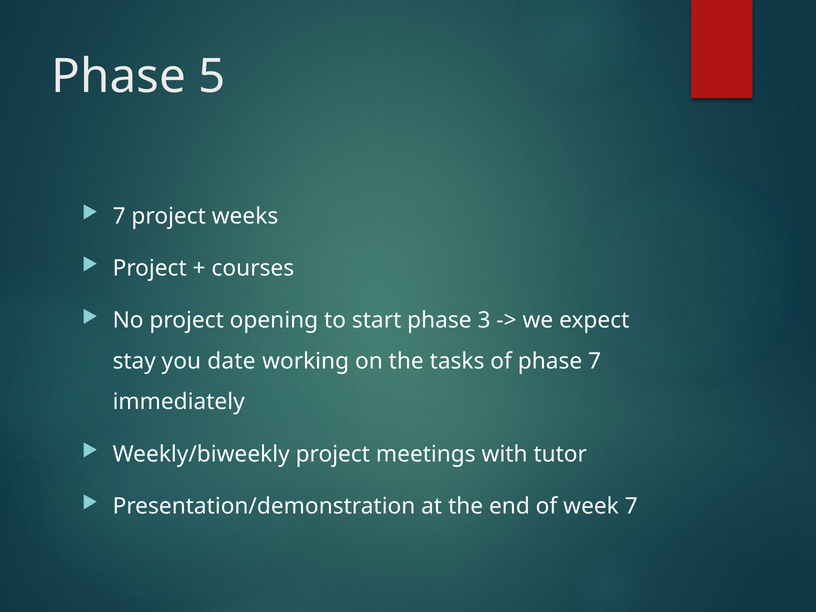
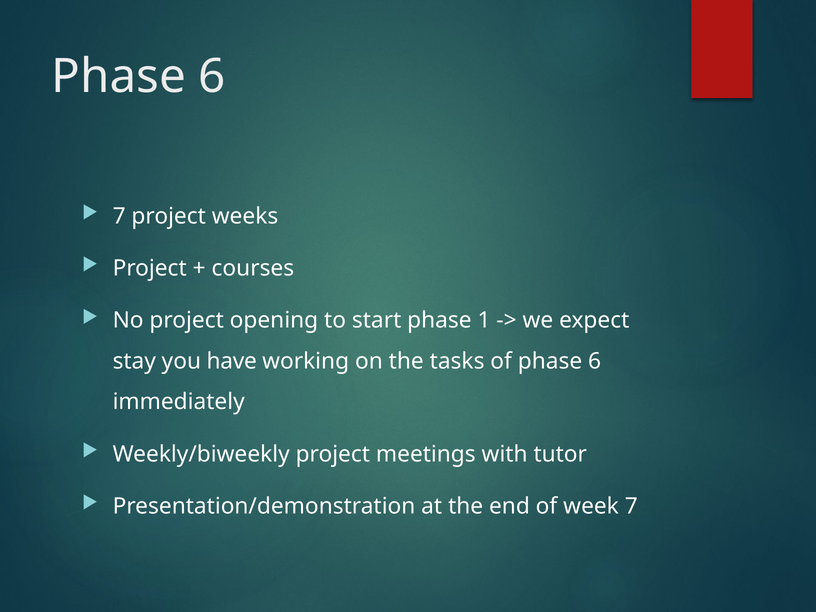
5: 5 -> 6 (212, 76)
3: 3 -> 1 (484, 320)
date: date -> have (232, 361)
of phase 7: 7 -> 6 (595, 361)
